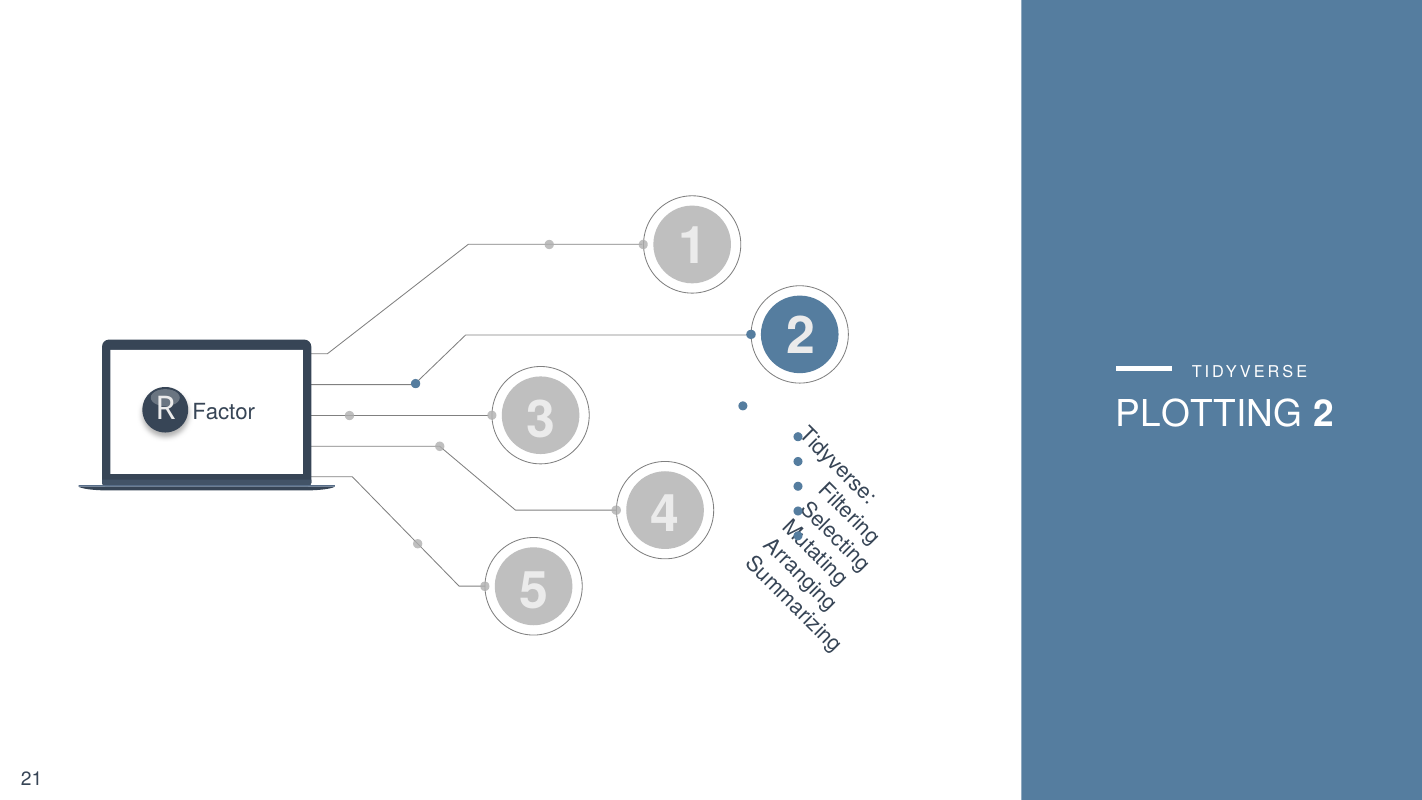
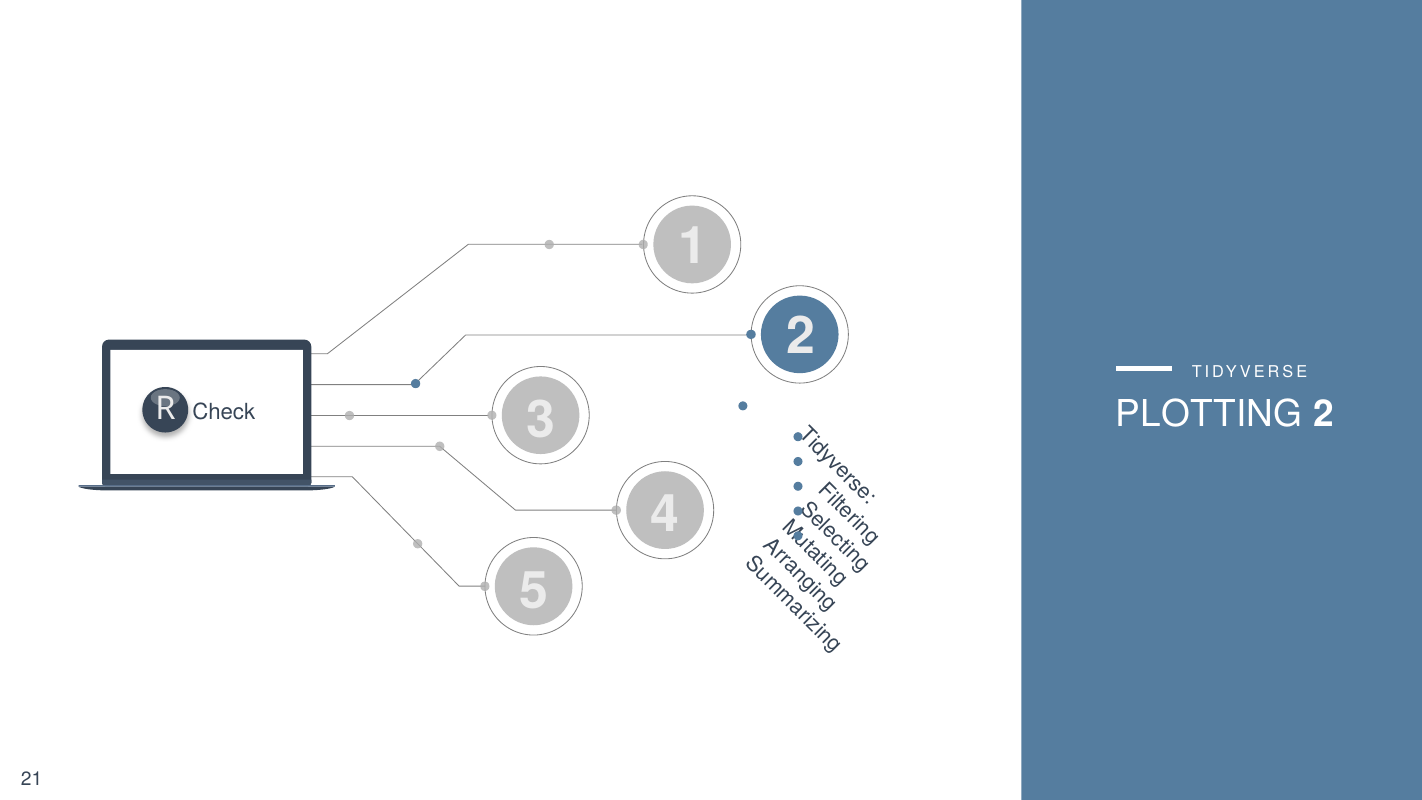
Factor: Factor -> Check (224, 412)
